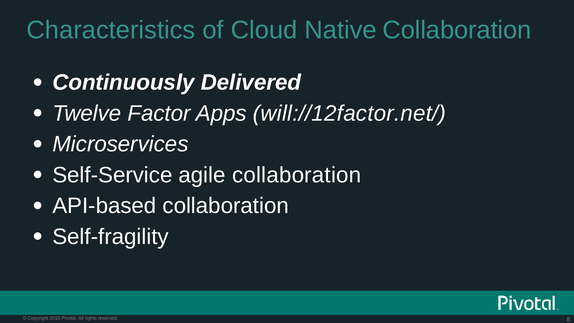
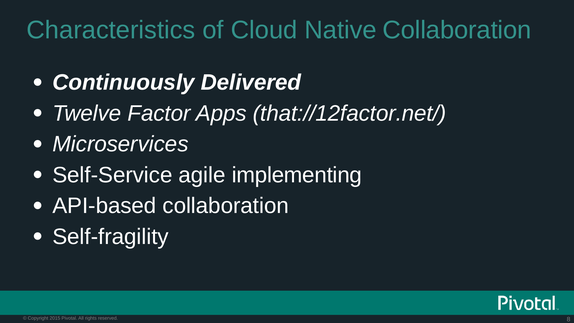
will://12factor.net/: will://12factor.net/ -> that://12factor.net/ (350, 113)
agile collaboration: collaboration -> implementing (297, 175)
